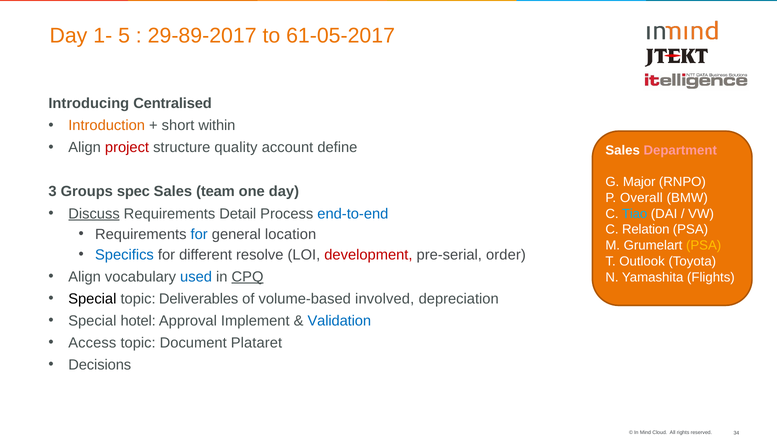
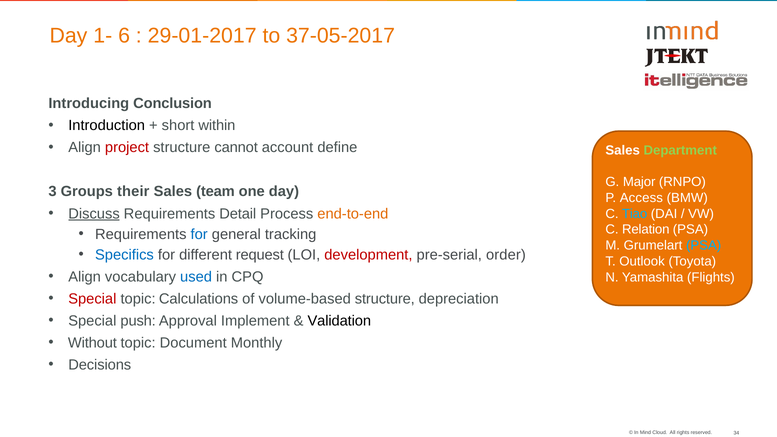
5: 5 -> 6 (124, 36)
29-89-2017: 29-89-2017 -> 29-01-2017 (202, 36)
61-05-2017: 61-05-2017 -> 37-05-2017 (341, 36)
Centralised: Centralised -> Conclusion (173, 104)
Introduction colour: orange -> black (107, 126)
quality: quality -> cannot (236, 148)
Department colour: pink -> light green (680, 150)
spec: spec -> their (133, 192)
Overall: Overall -> Access (641, 198)
end-to-end colour: blue -> orange (353, 214)
location: location -> tracking (291, 234)
PSA colour: yellow -> light blue (704, 245)
resolve: resolve -> request (260, 255)
CPQ underline: present -> none (248, 277)
Special colour: black -> red (92, 299)
Deliverables: Deliverables -> Calculations (199, 299)
volume-based involved: involved -> structure (385, 299)
hotel: hotel -> push (138, 321)
Validation colour: blue -> black (339, 321)
Access: Access -> Without (92, 343)
Plataret: Plataret -> Monthly (257, 343)
